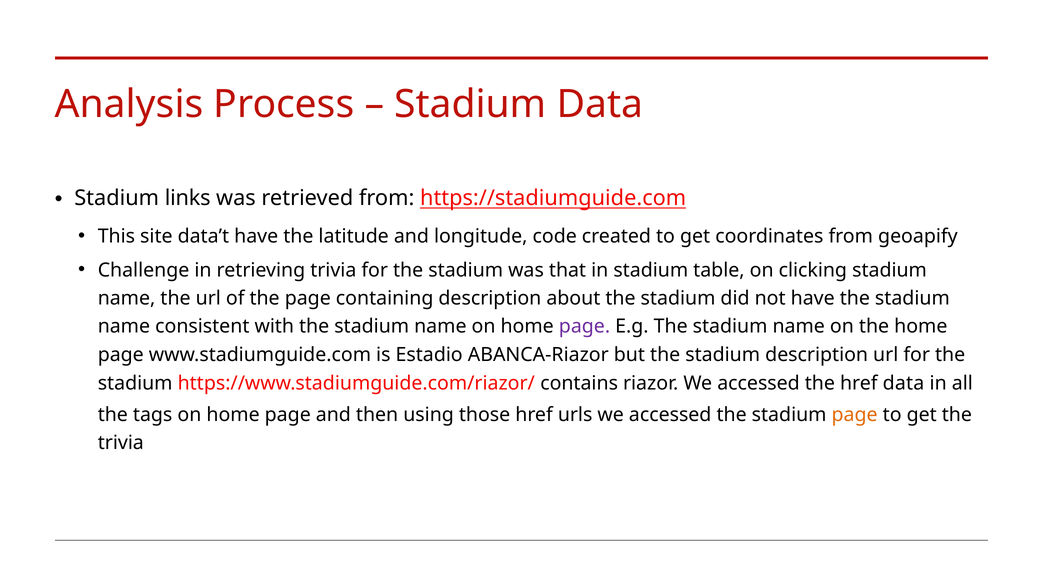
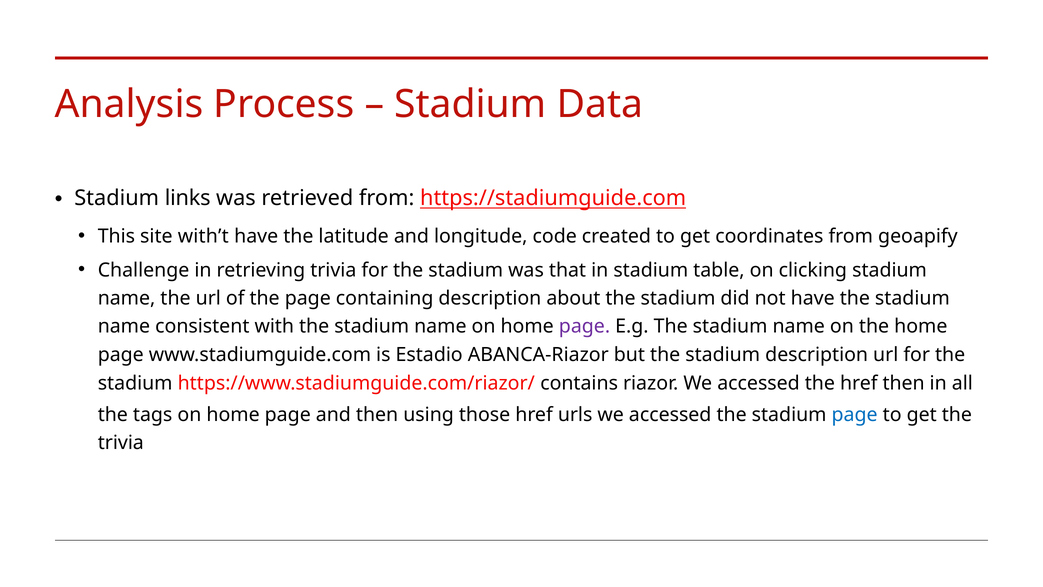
data’t: data’t -> with’t (203, 236)
href data: data -> then (904, 383)
page colour: orange -> blue (855, 414)
